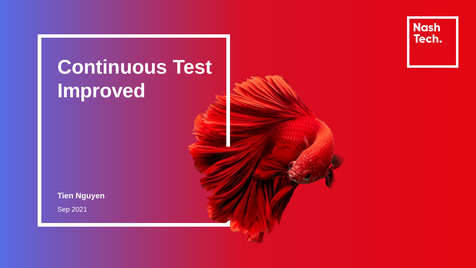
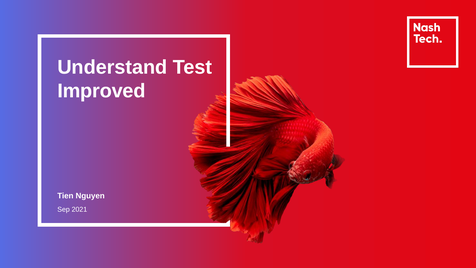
Continuous: Continuous -> Understand (112, 67)
